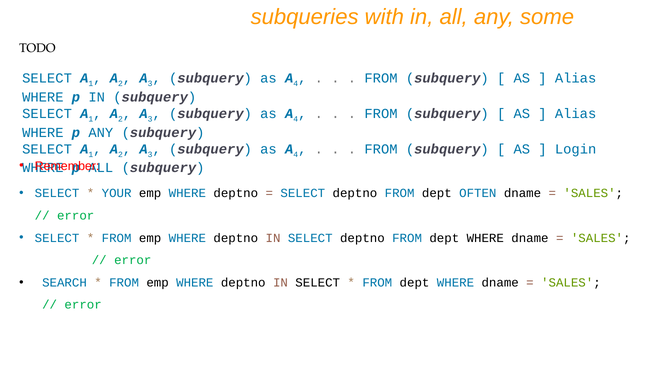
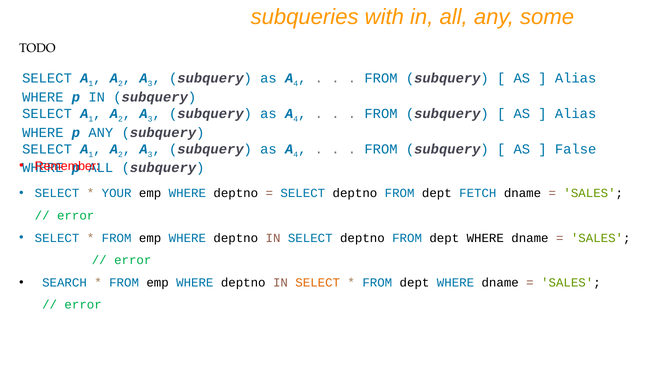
Login: Login -> False (576, 149)
OFTEN: OFTEN -> FETCH (478, 193)
SELECT colour: black -> orange (318, 283)
